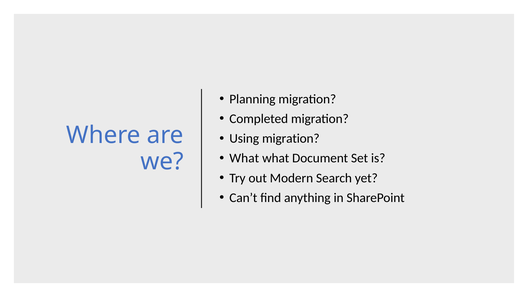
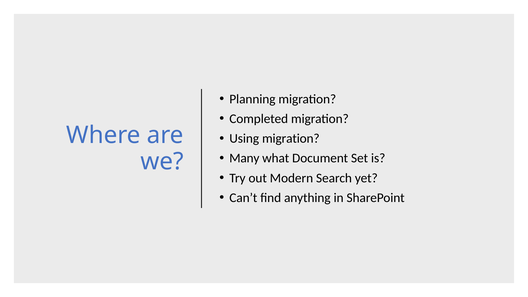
What: What -> Many (244, 158)
